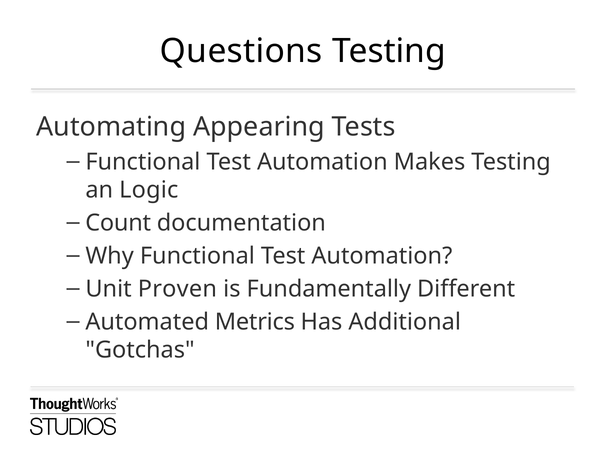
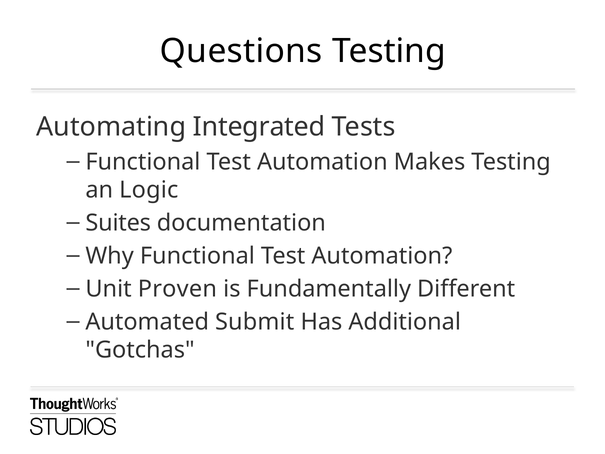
Appearing: Appearing -> Integrated (259, 127)
Count: Count -> Suites (118, 223)
Metrics: Metrics -> Submit (255, 322)
